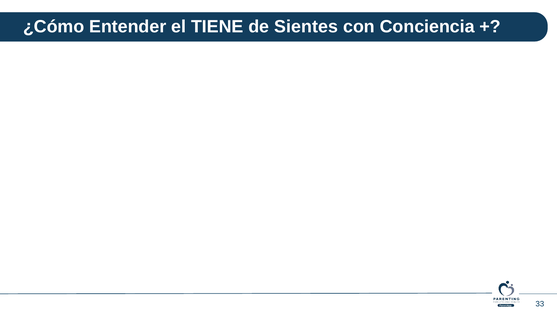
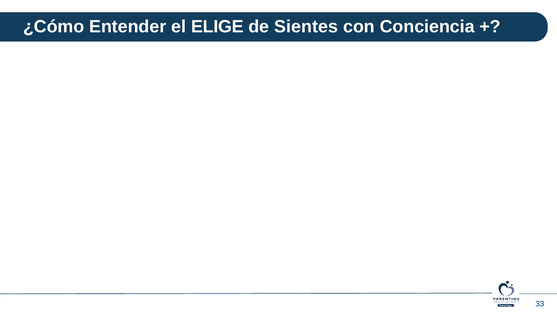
TIENE: TIENE -> ELIGE (217, 27)
